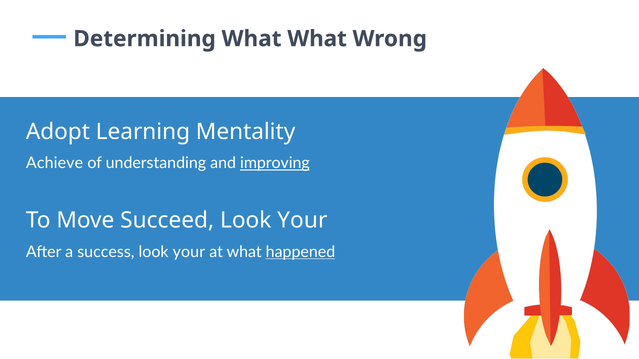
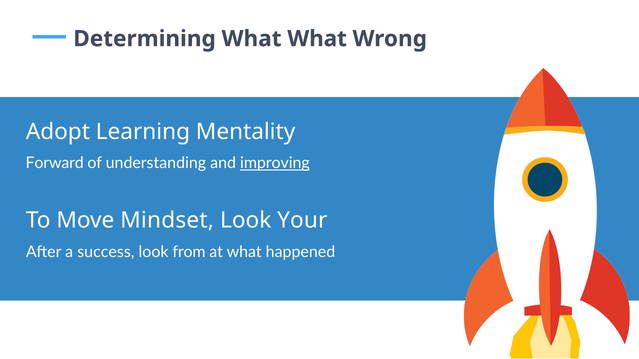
Achieve: Achieve -> Forward (55, 163)
Succeed: Succeed -> Mindset (167, 220)
your: your -> from (189, 252)
happened underline: present -> none (300, 252)
